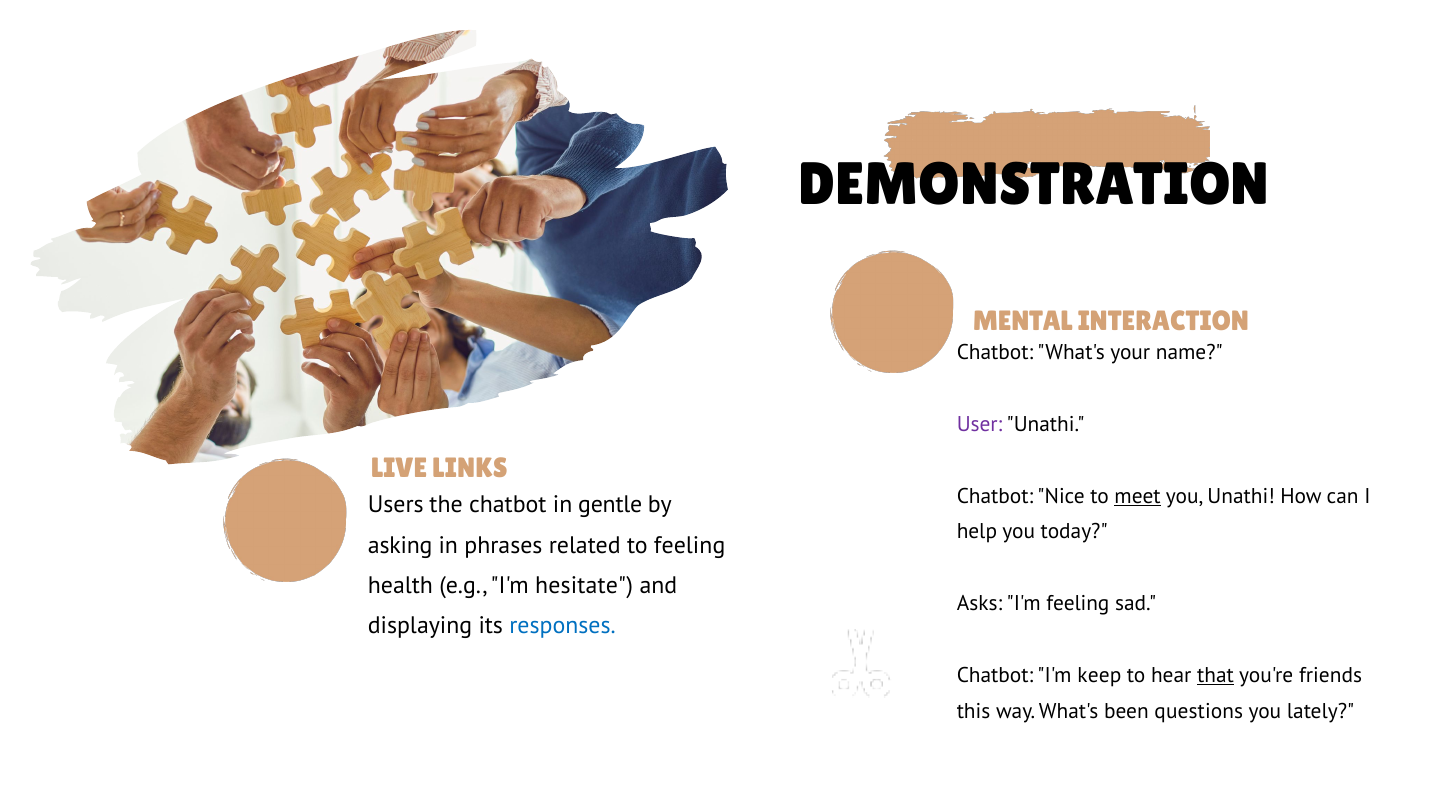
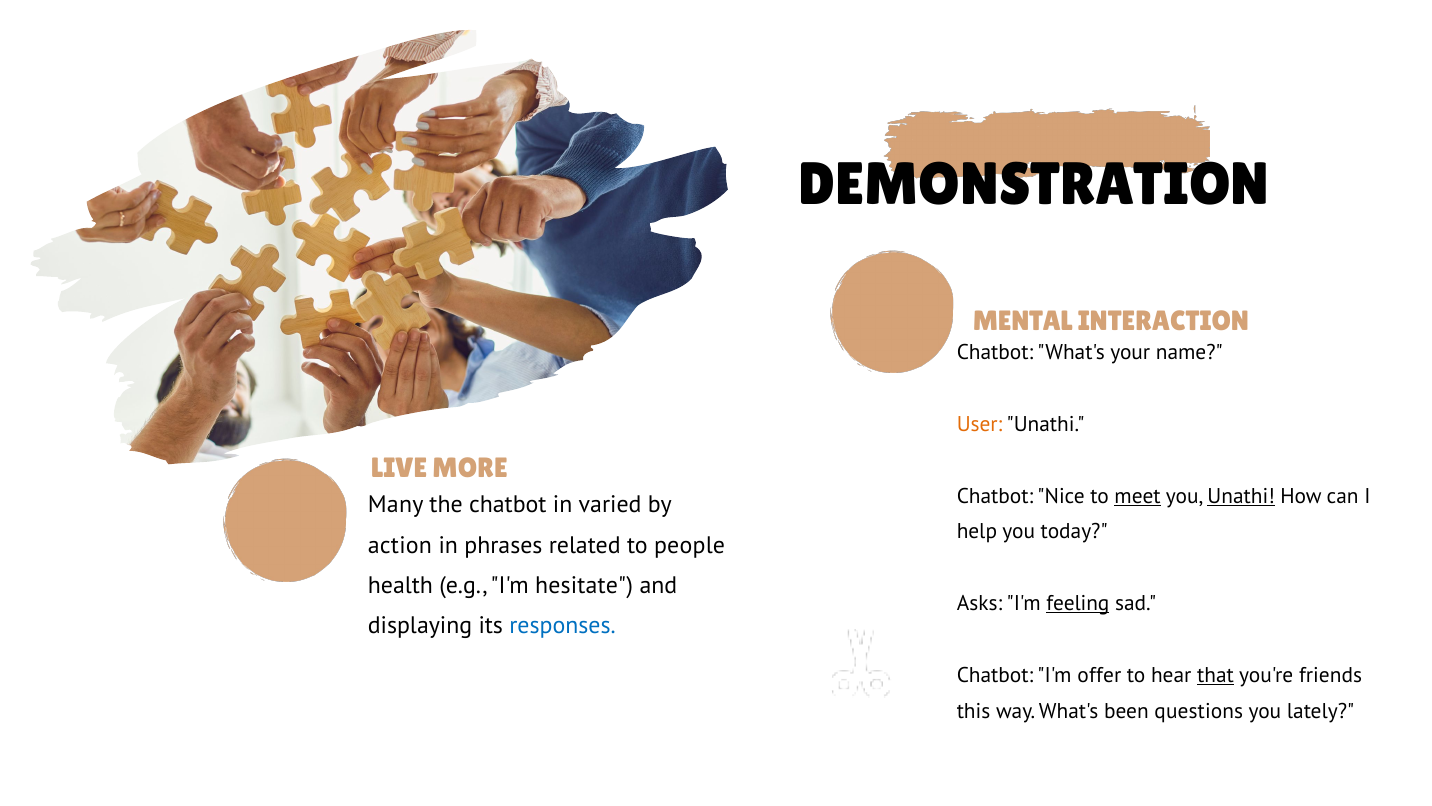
User colour: purple -> orange (980, 424)
LINKS: LINKS -> MORE (470, 468)
Unathi underline: none -> present (1241, 496)
Users: Users -> Many (396, 505)
gentle: gentle -> varied (610, 505)
asking: asking -> action (400, 545)
to feeling: feeling -> people (690, 545)
feeling underline: none -> present (1078, 603)
keep: keep -> offer (1099, 675)
